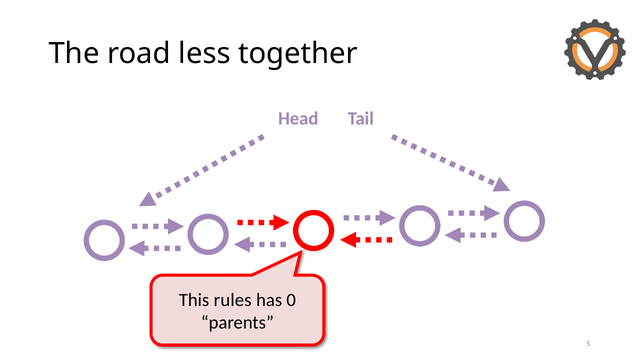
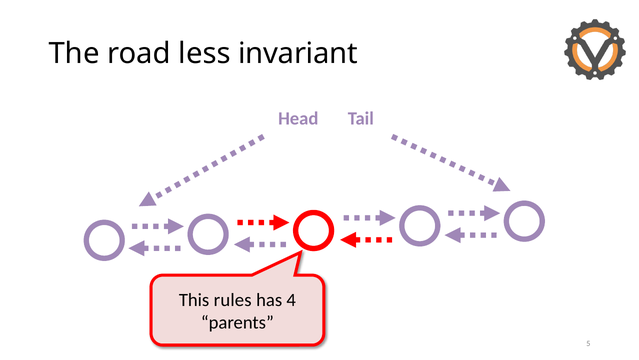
together: together -> invariant (298, 54)
0: 0 -> 4 (291, 300)
